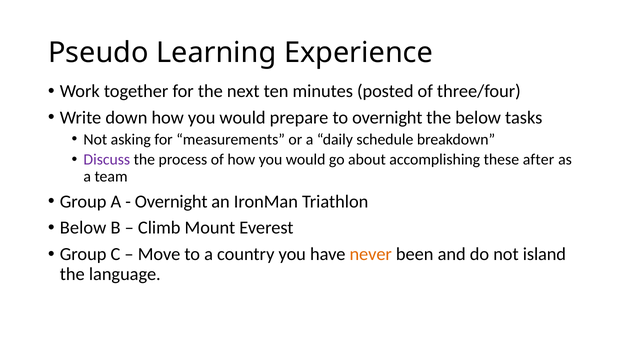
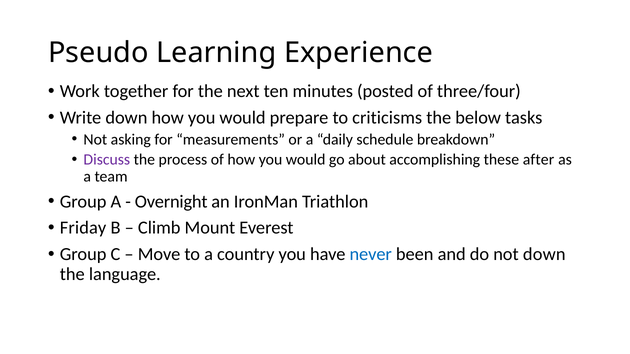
to overnight: overnight -> criticisms (387, 118)
Below: Below -> Friday (83, 228)
never colour: orange -> blue (371, 254)
not island: island -> down (544, 254)
